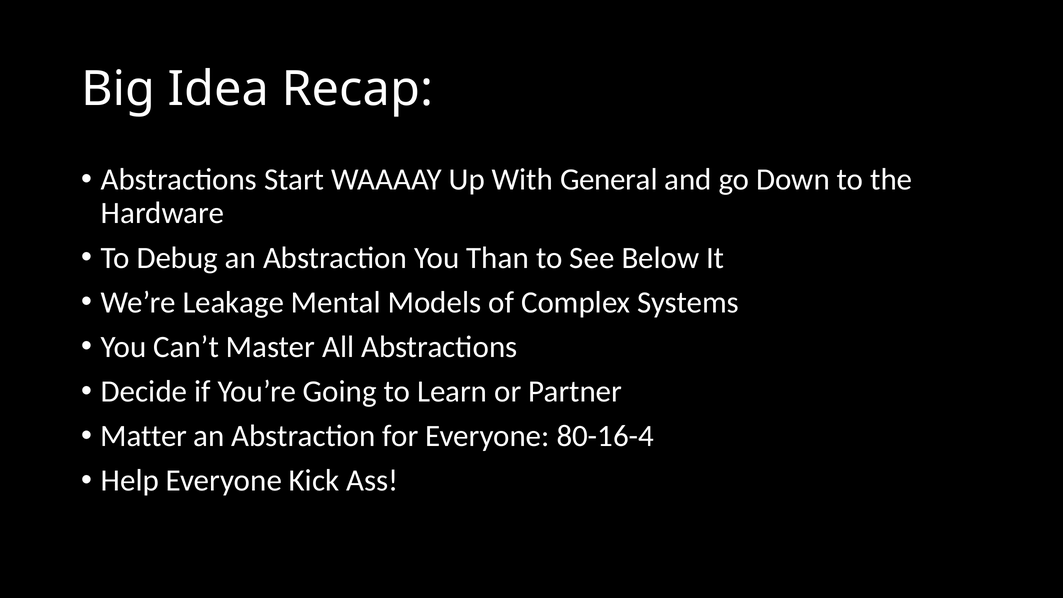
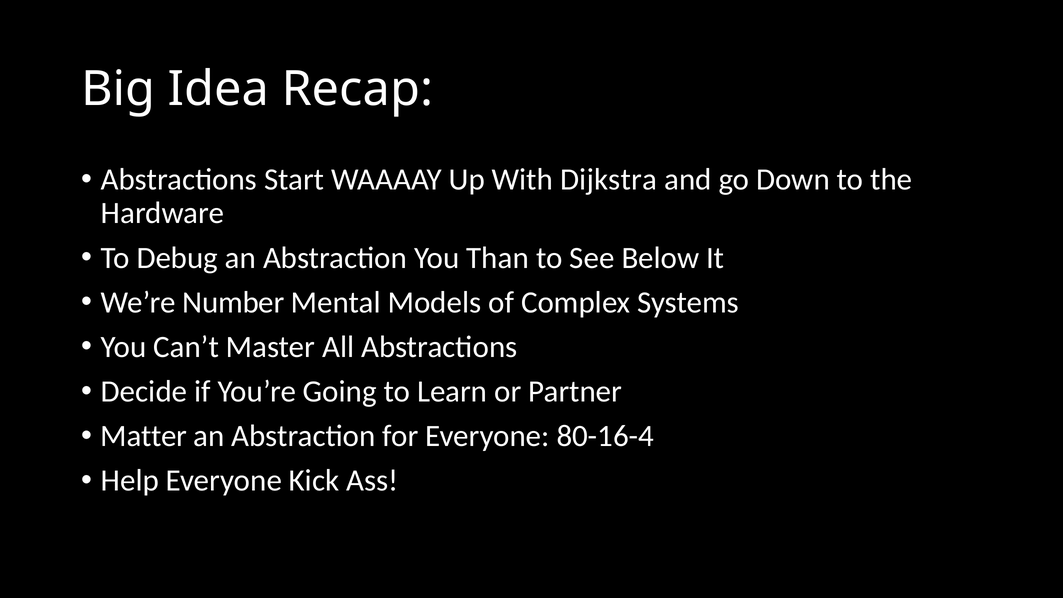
General: General -> Dijkstra (609, 180)
Leakage: Leakage -> Number (233, 302)
